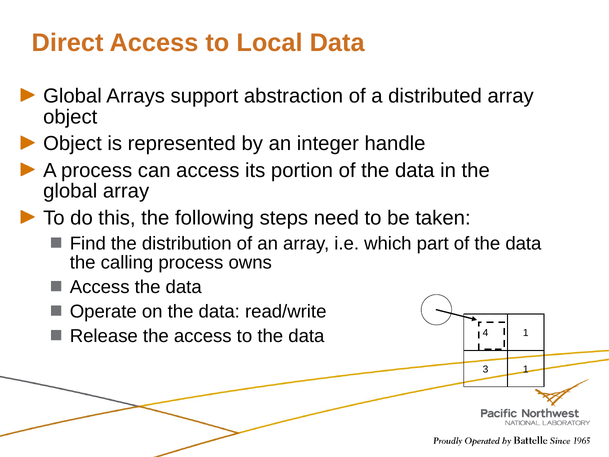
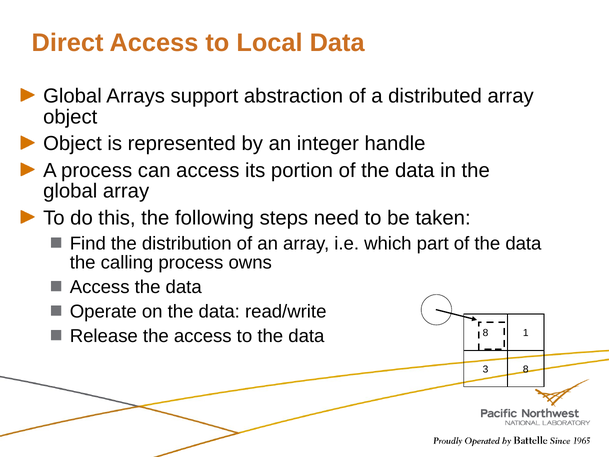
data 4: 4 -> 8 (486, 333)
3 1: 1 -> 8 (526, 369)
